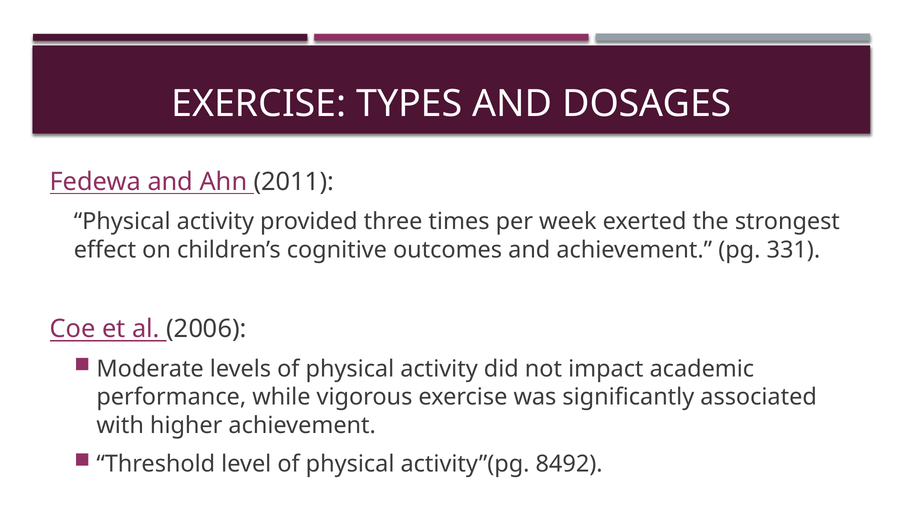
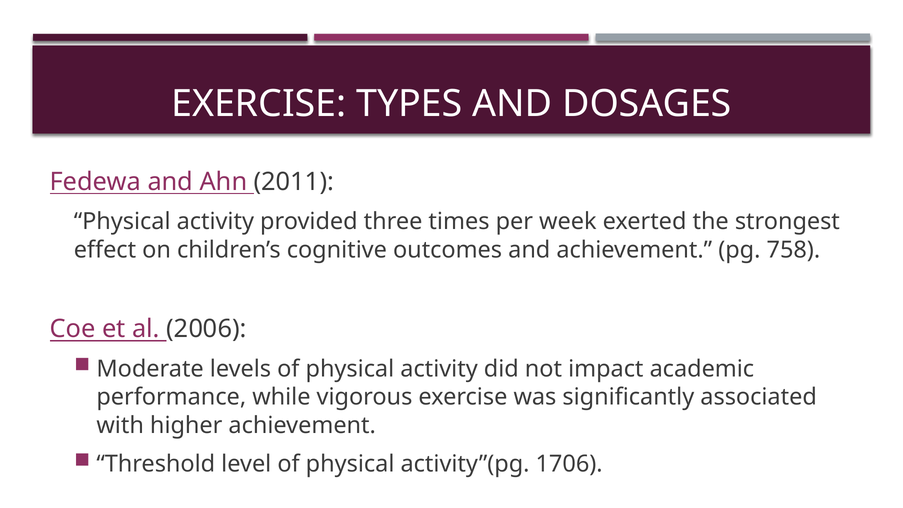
331: 331 -> 758 (793, 250)
8492: 8492 -> 1706 (569, 464)
